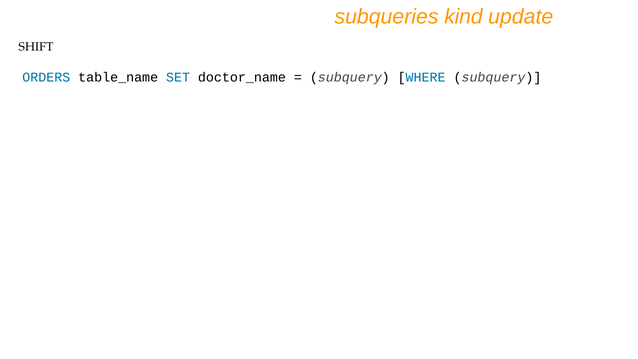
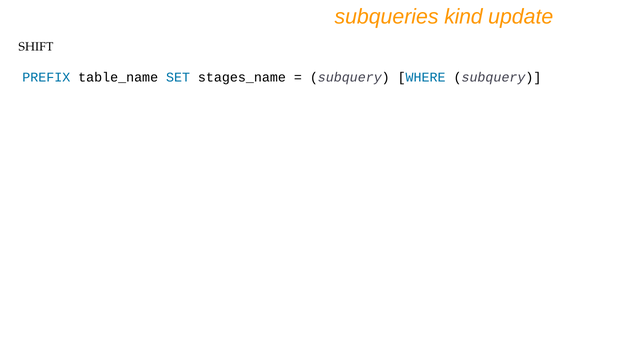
ORDERS: ORDERS -> PREFIX (46, 77)
doctor_name: doctor_name -> stages_name (242, 77)
